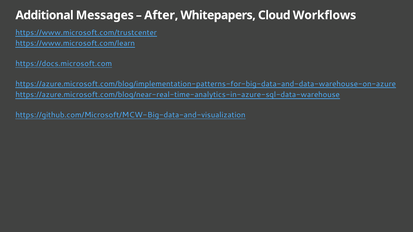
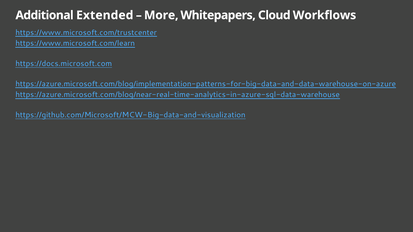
Messages: Messages -> Extended (105, 15)
After: After -> More (161, 15)
